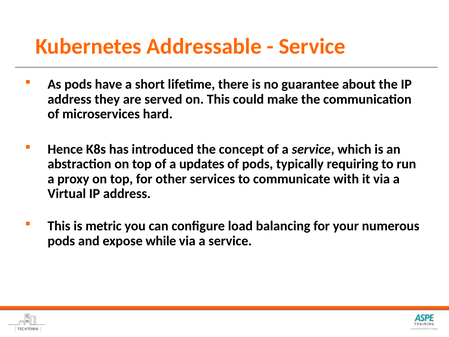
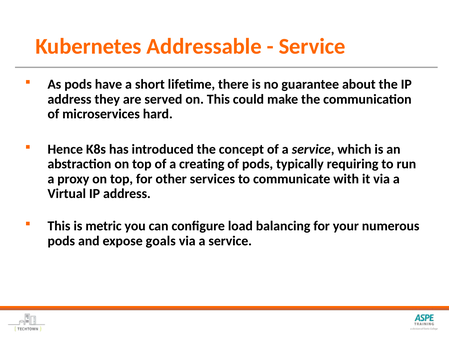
updates: updates -> creating (202, 164)
while: while -> goals (161, 241)
